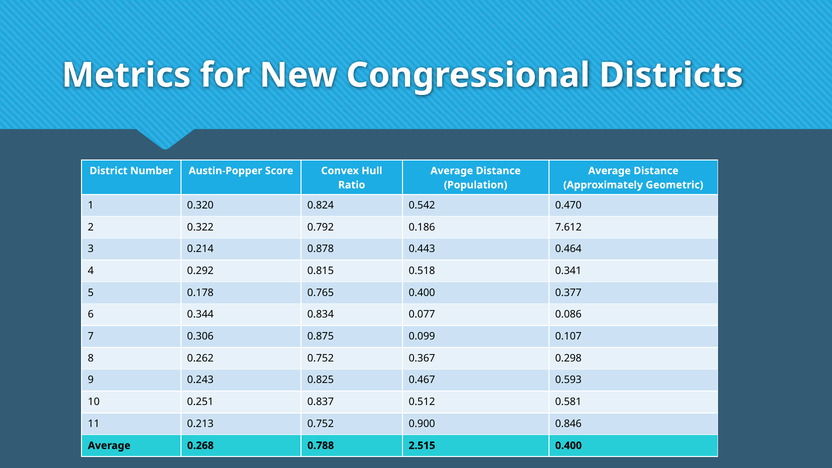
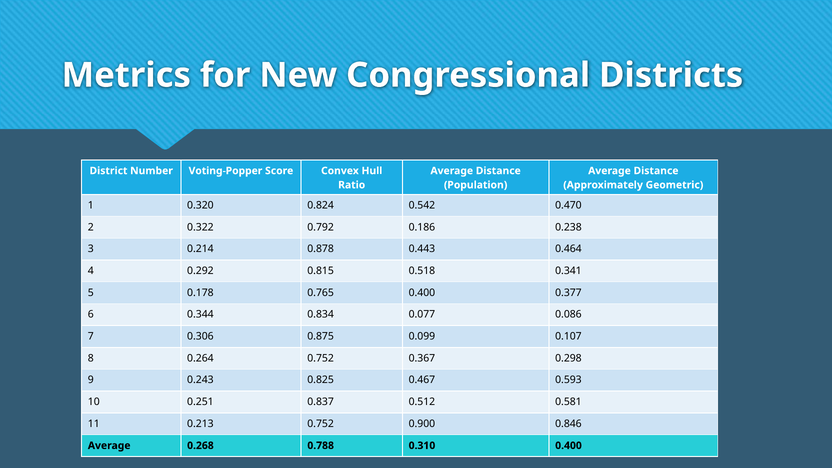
Austin-Popper: Austin-Popper -> Voting-Popper (225, 171)
7.612: 7.612 -> 0.238 (568, 227)
0.262: 0.262 -> 0.264 (200, 358)
2.515: 2.515 -> 0.310 (422, 446)
